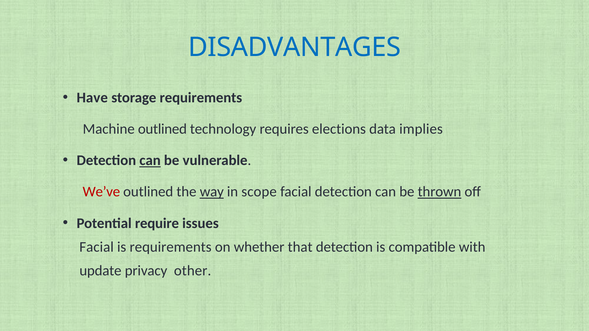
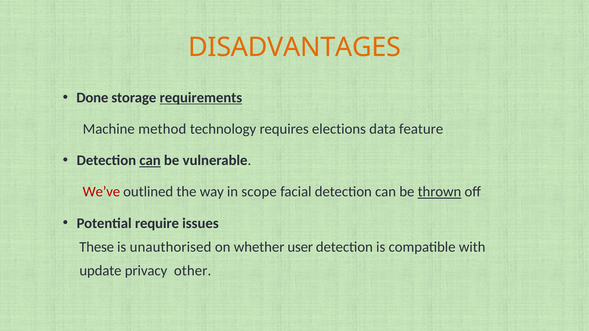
DISADVANTAGES colour: blue -> orange (295, 47)
Have: Have -> Done (92, 98)
requirements underline: none -> present (201, 98)
Machine outlined: outlined -> method (162, 129)
implies: implies -> feature (421, 129)
way underline: present -> none (212, 192)
Facial: Facial -> These (97, 247)
is requirements: requirements -> unauthorised (171, 247)
that: that -> user (300, 247)
